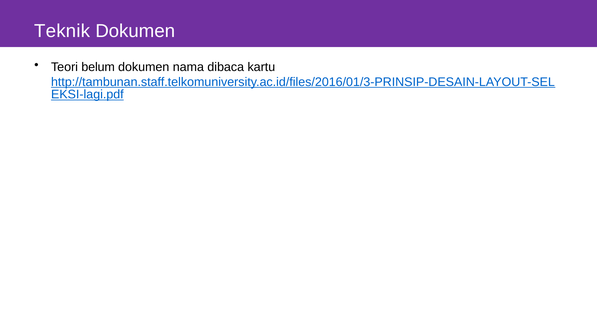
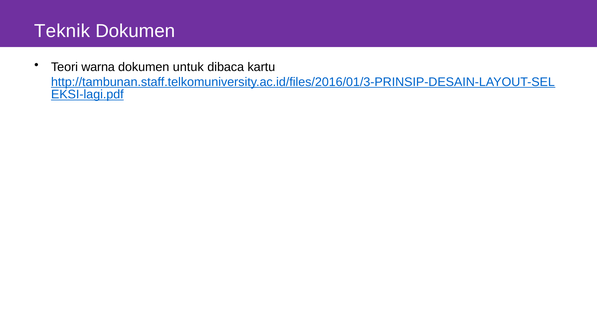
belum: belum -> warna (98, 67)
nama: nama -> untuk (188, 67)
